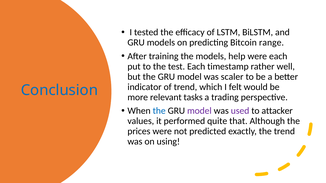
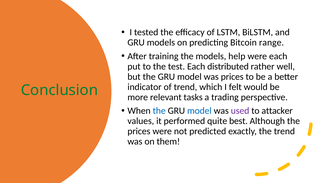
timestamp: timestamp -> distributed (228, 67)
was scaler: scaler -> prices (232, 77)
Conclusion colour: blue -> green (59, 90)
model colour: purple -> blue (199, 111)
that: that -> best (238, 121)
using: using -> them (168, 142)
